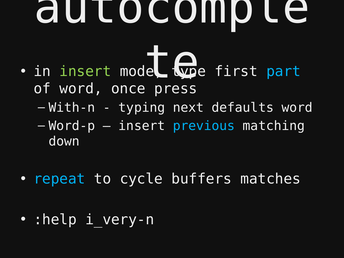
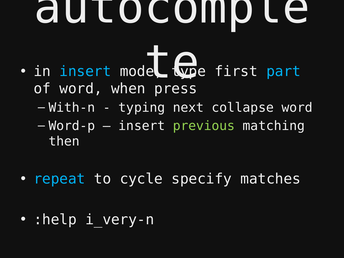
insert colour: light green -> light blue (85, 72)
once: once -> when (128, 89)
defaults: defaults -> collapse (243, 108)
previous colour: light blue -> light green (204, 126)
down: down -> then (64, 141)
buffers: buffers -> specify (202, 179)
